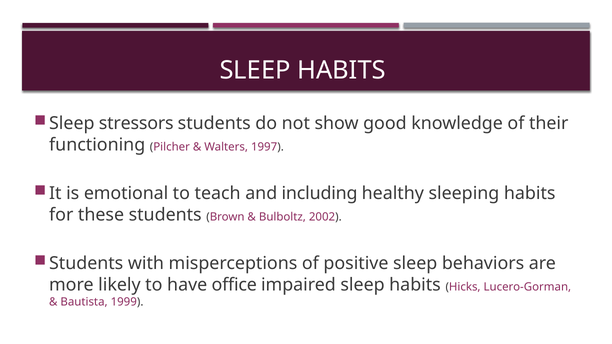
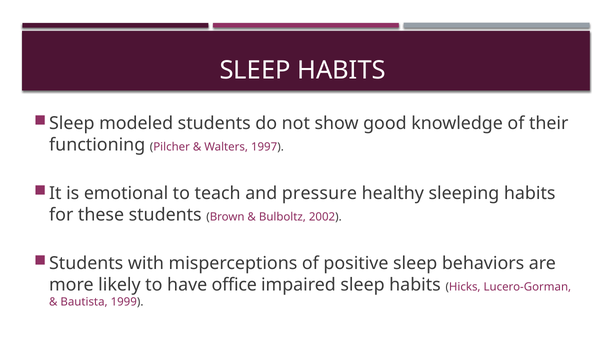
stressors: stressors -> modeled (136, 124)
including: including -> pressure (319, 194)
